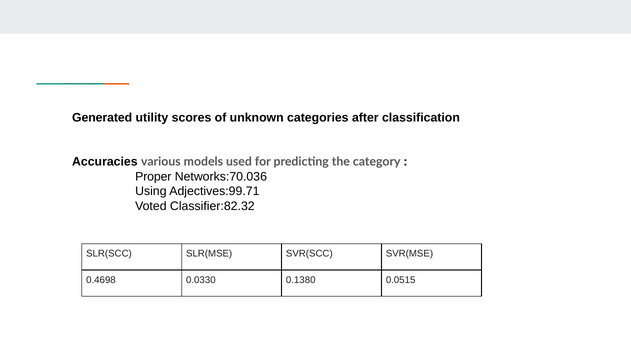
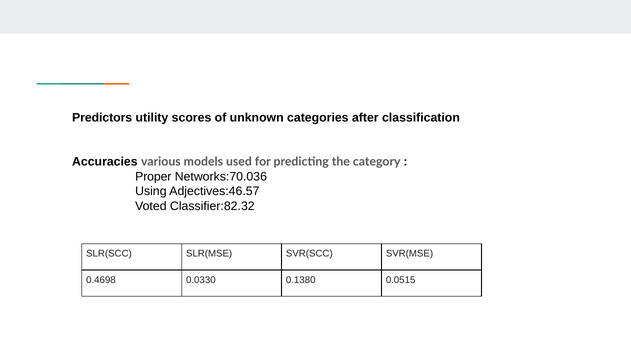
Generated: Generated -> Predictors (102, 118)
Adjectives:99.71: Adjectives:99.71 -> Adjectives:46.57 (214, 191)
